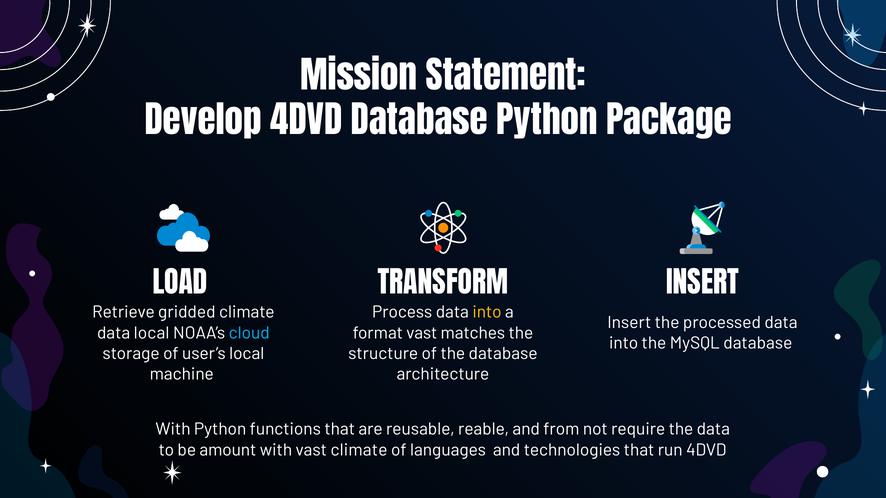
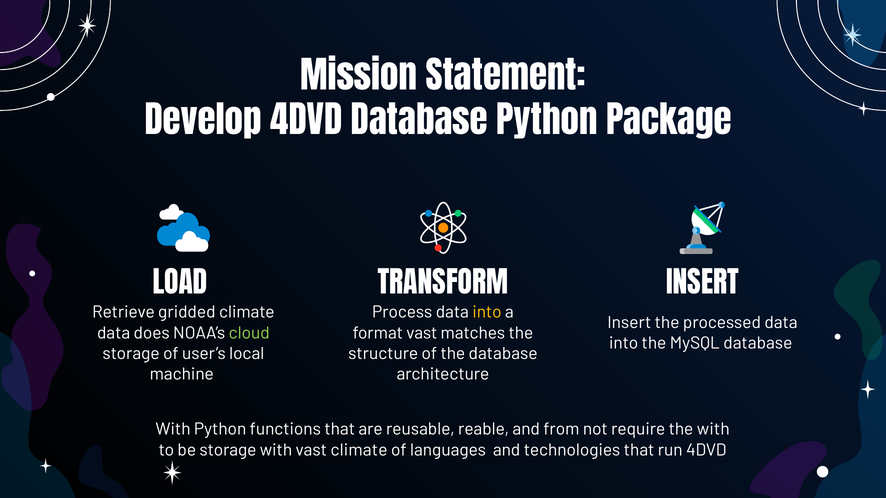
data local: local -> does (152, 333)
cloud colour: light blue -> light green (249, 333)
the data: data -> with (713, 429)
be amount: amount -> storage (228, 450)
